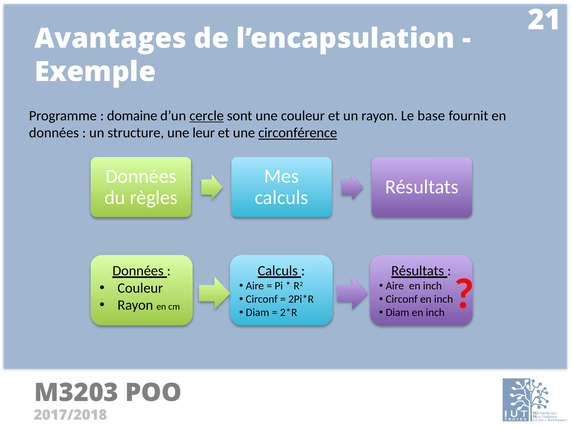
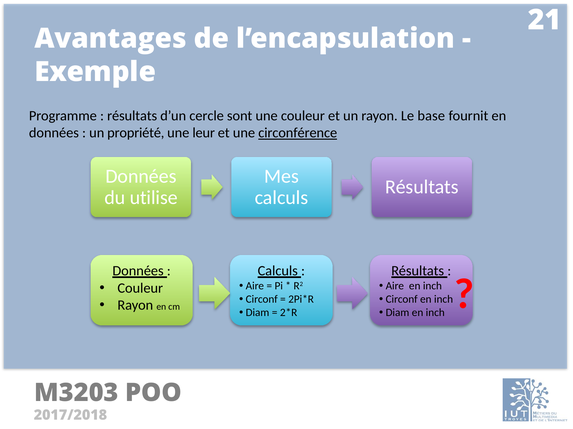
domaine: domaine -> résultats (132, 116)
cercle underline: present -> none (207, 116)
structure: structure -> propriété (136, 133)
règles: règles -> utilise (154, 198)
